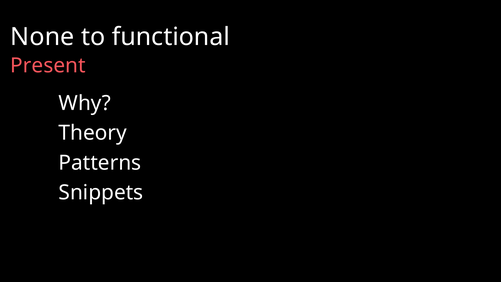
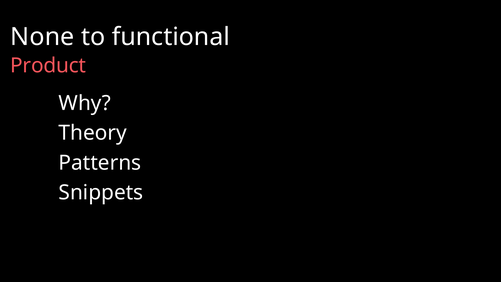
Present: Present -> Product (48, 65)
